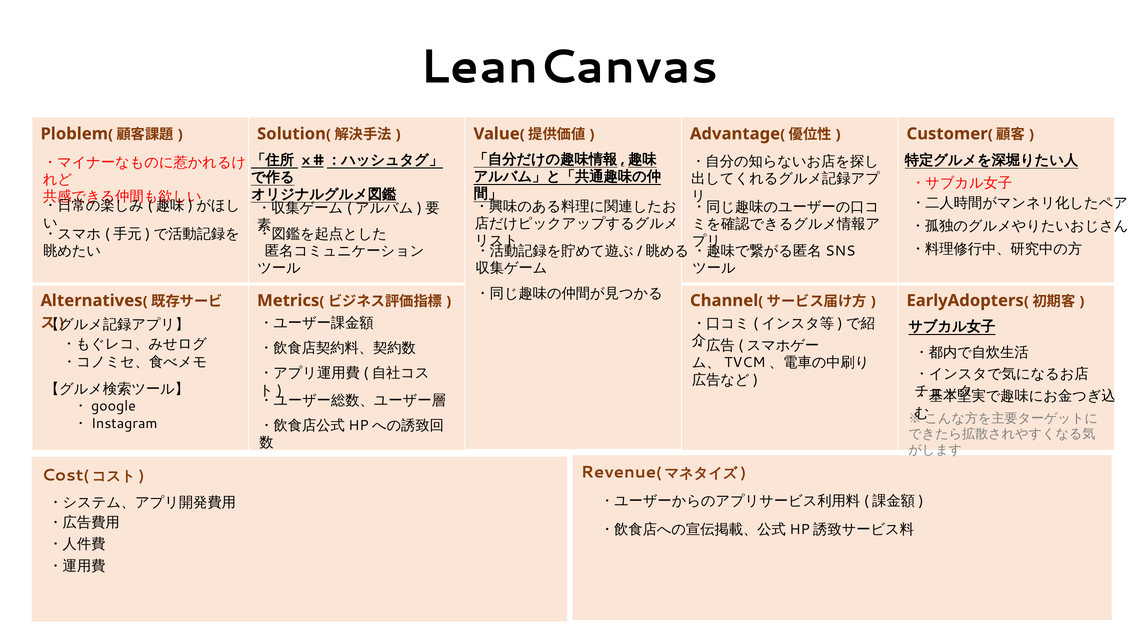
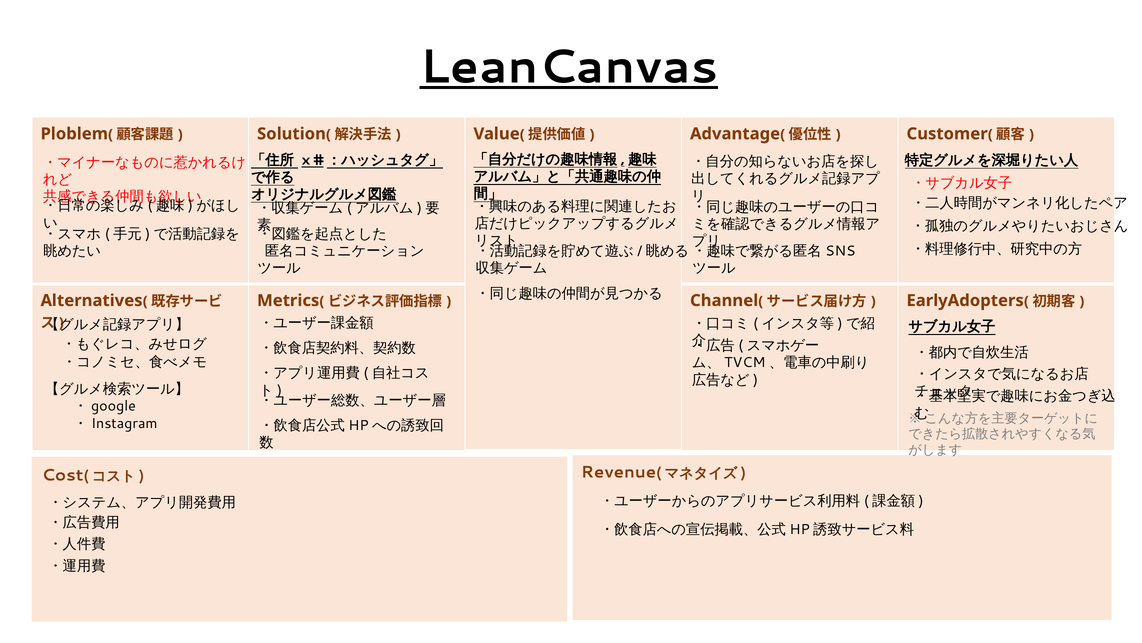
LeanCanvas underline: none -> present (569, 67)
